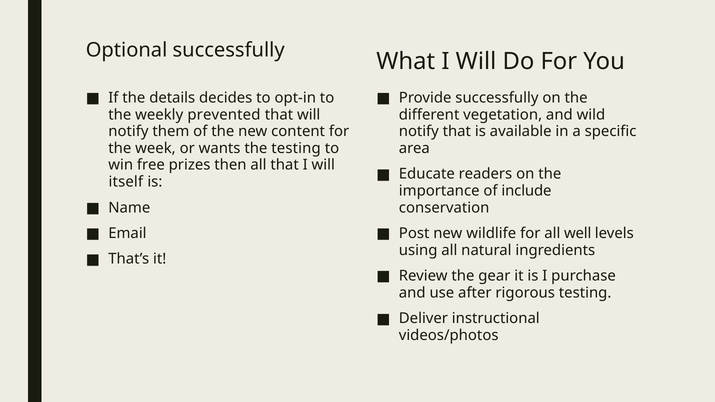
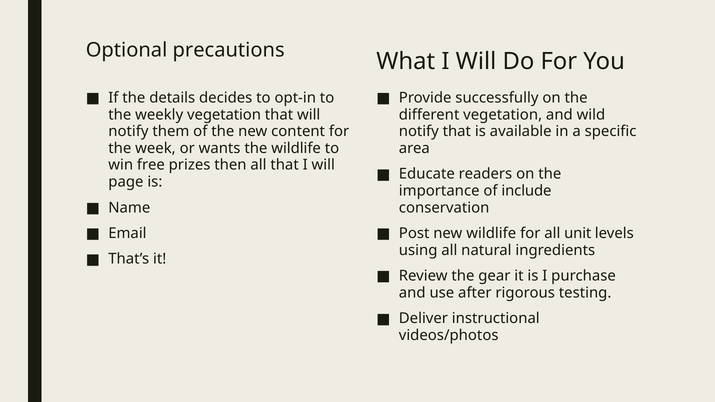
Optional successfully: successfully -> precautions (229, 50)
weekly prevented: prevented -> vegetation (224, 115)
the testing: testing -> wildlife (296, 148)
itself: itself -> page (126, 182)
well: well -> unit (578, 233)
